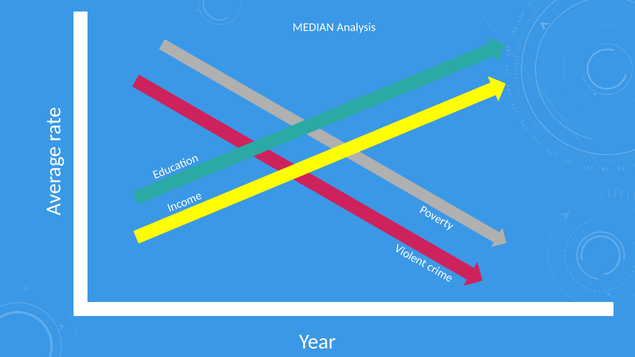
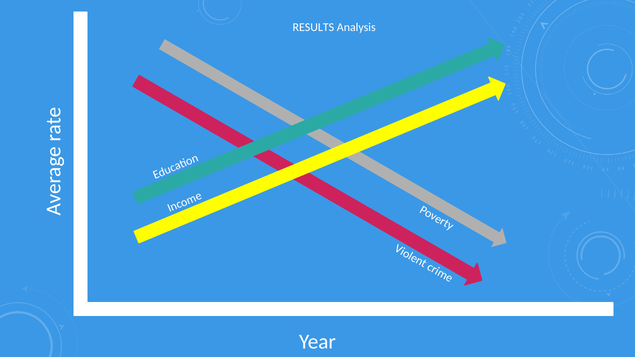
MEDIAN: MEDIAN -> RESULTS (313, 27)
